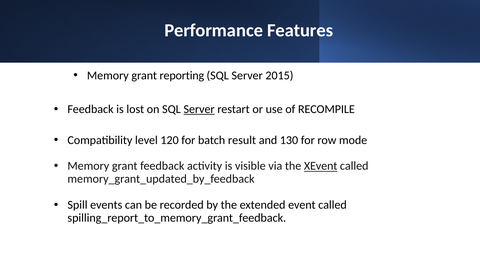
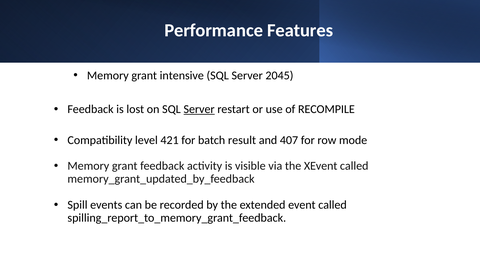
reporting: reporting -> intensive (182, 75)
2015: 2015 -> 2045 (279, 75)
120: 120 -> 421 (170, 140)
130: 130 -> 407 (289, 140)
XEvent underline: present -> none (321, 166)
